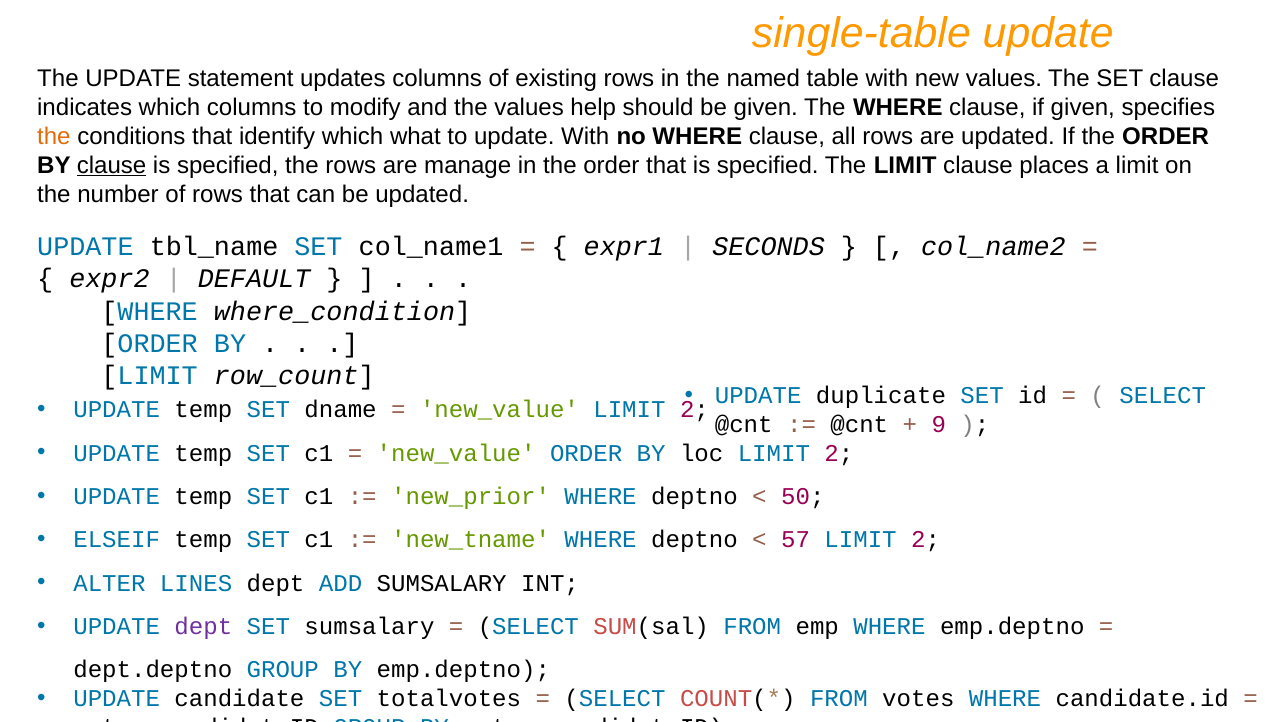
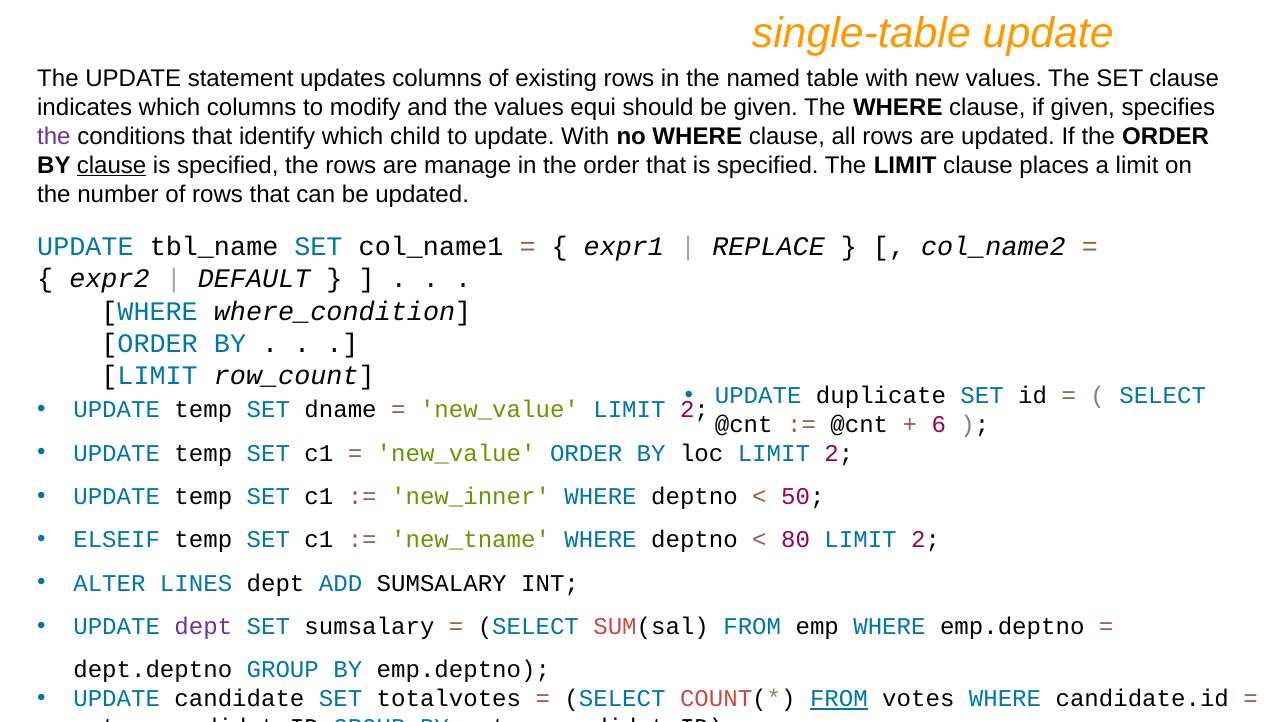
help: help -> equi (593, 108)
the colour: orange -> purple (54, 136)
what: what -> child (415, 136)
SECONDS: SECONDS -> REPLACE (769, 247)
9: 9 -> 6 (939, 424)
new_prior: new_prior -> new_inner (471, 497)
57: 57 -> 80 (796, 540)
FROM underline: none -> present (839, 699)
